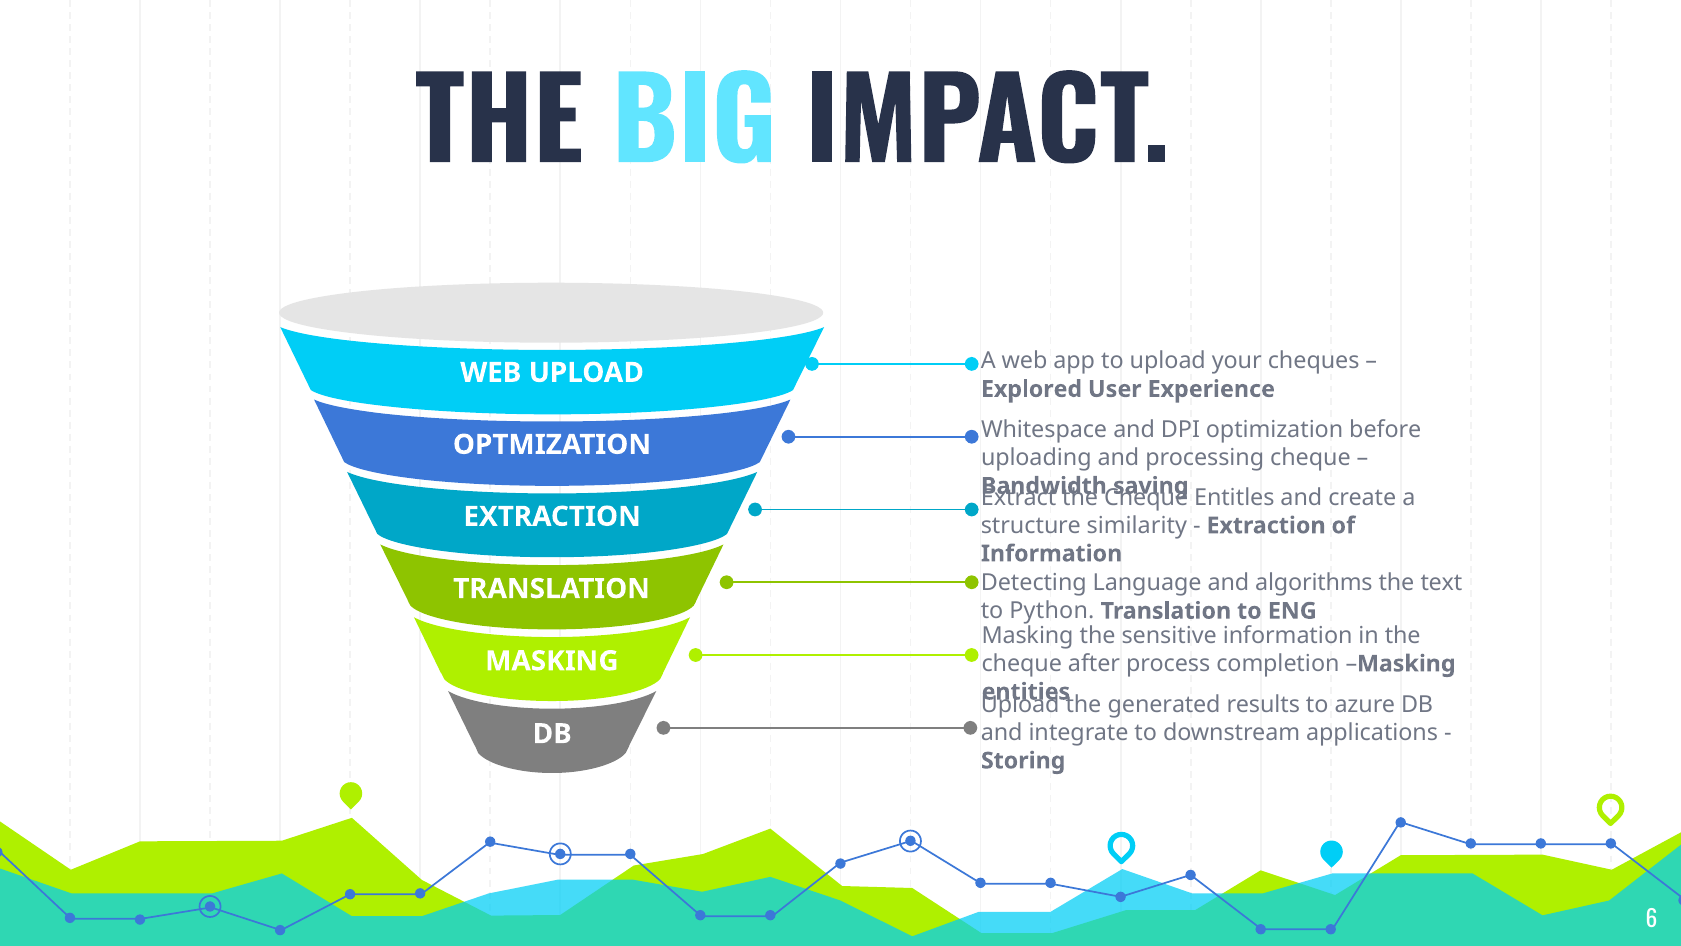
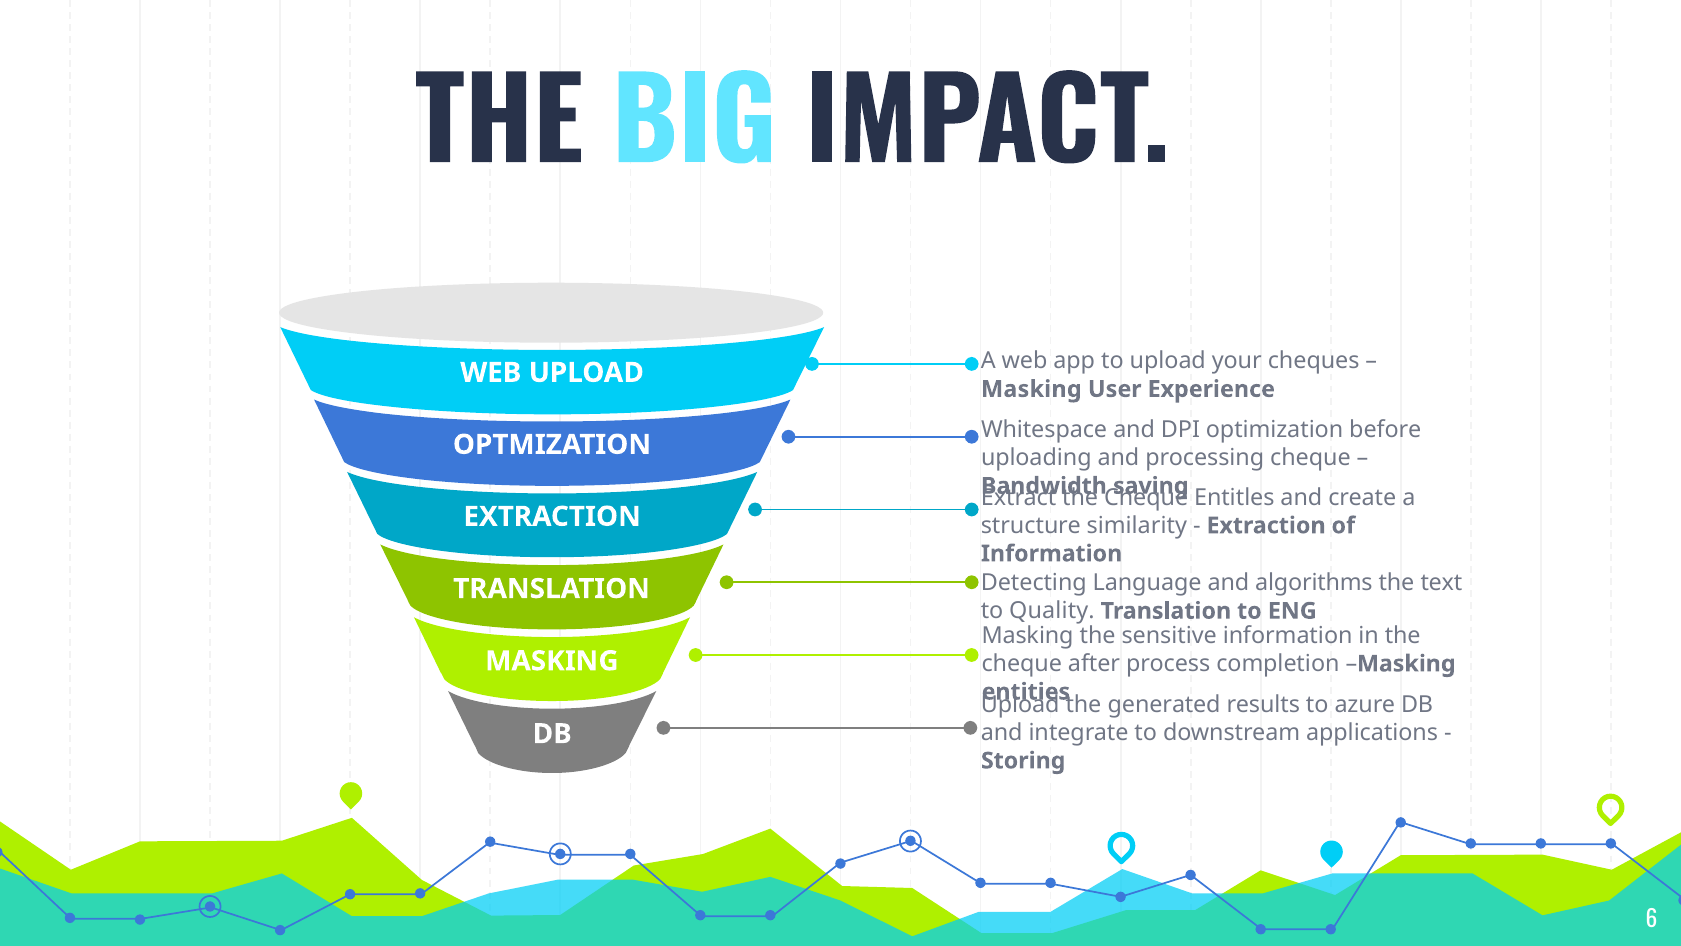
Explored: Explored -> Masking (1031, 389)
Python: Python -> Quality (1052, 611)
